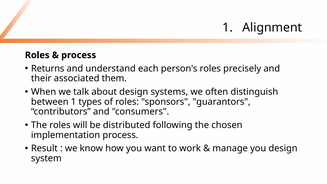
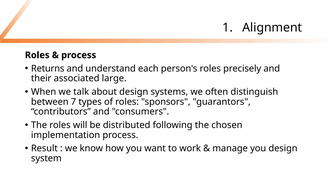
them: them -> large (114, 78)
between 1: 1 -> 7 (73, 102)
